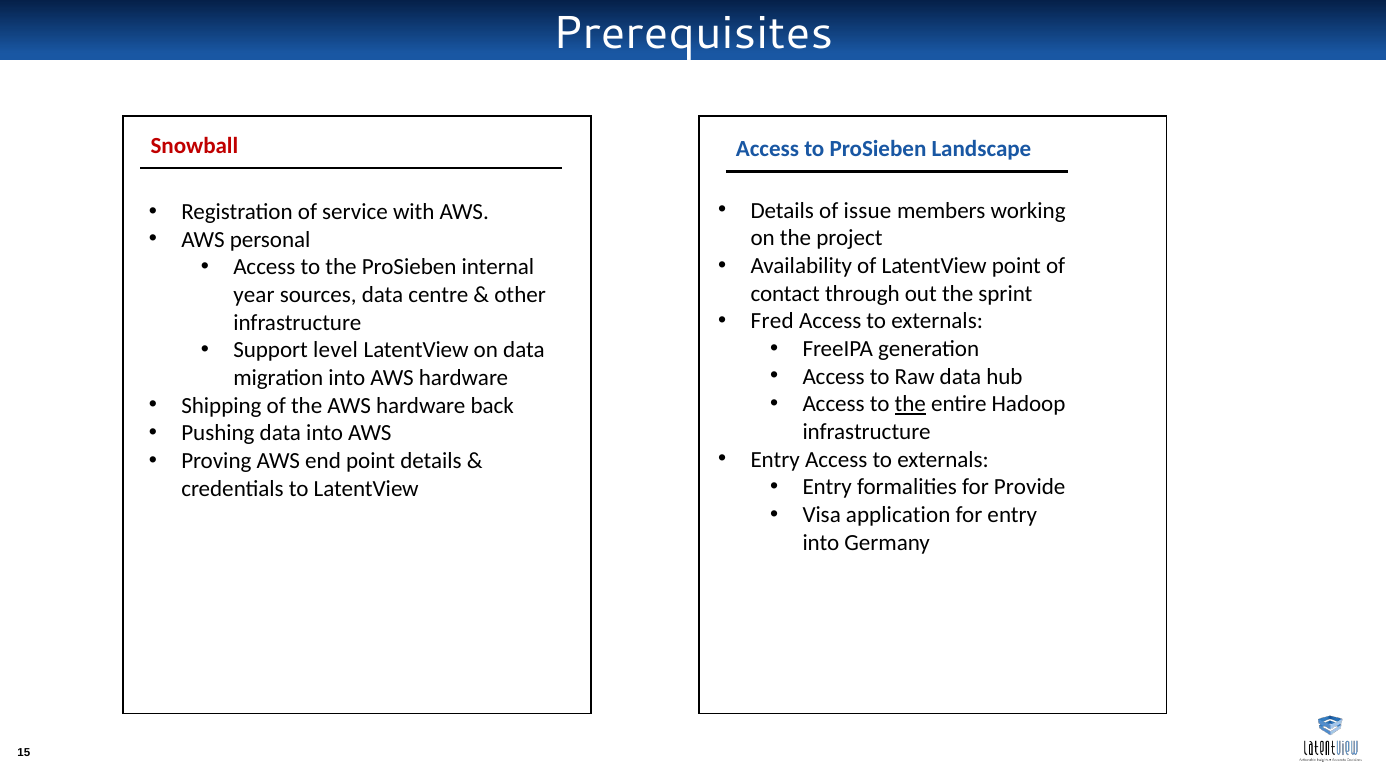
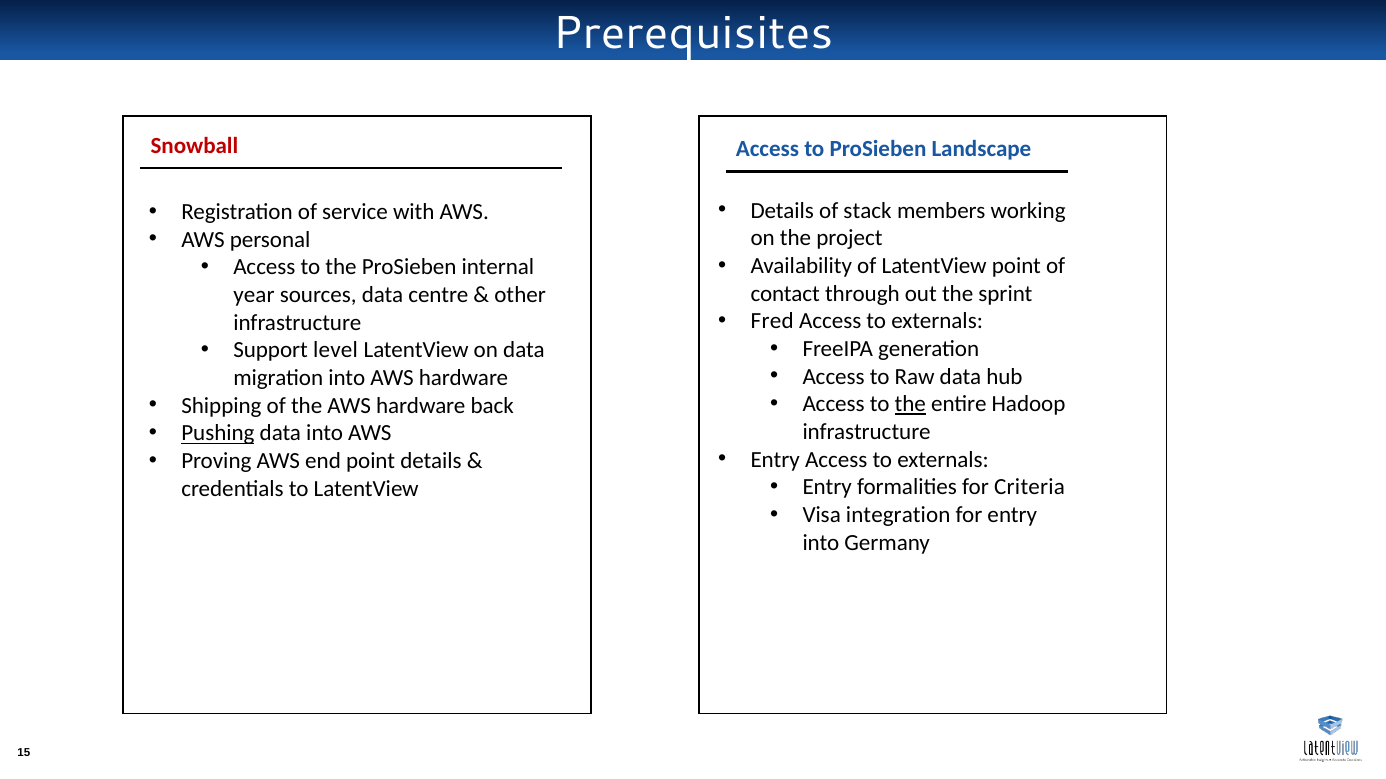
issue: issue -> stack (868, 211)
Pushing underline: none -> present (218, 434)
Provide: Provide -> Criteria (1030, 488)
application: application -> integration (898, 515)
